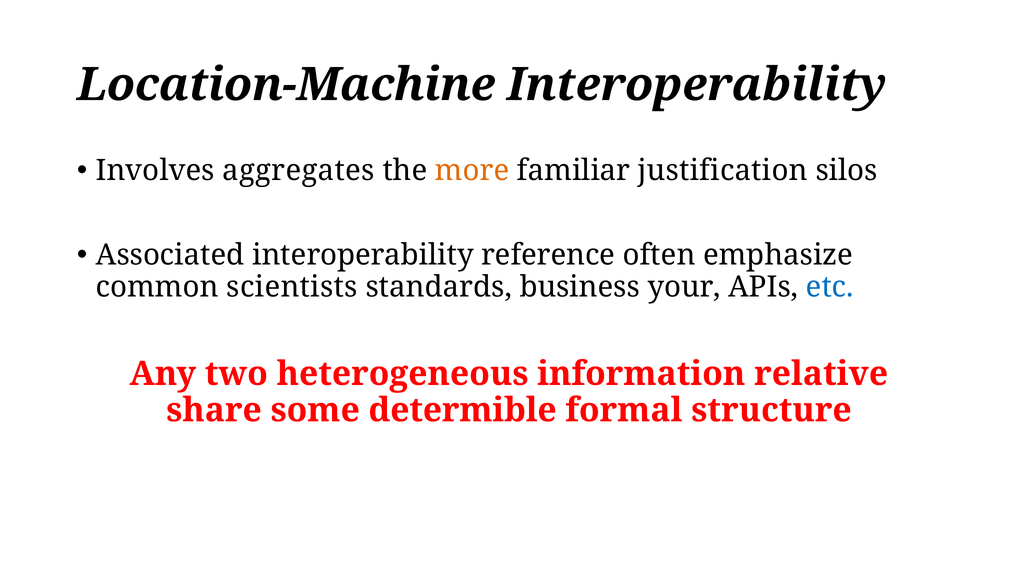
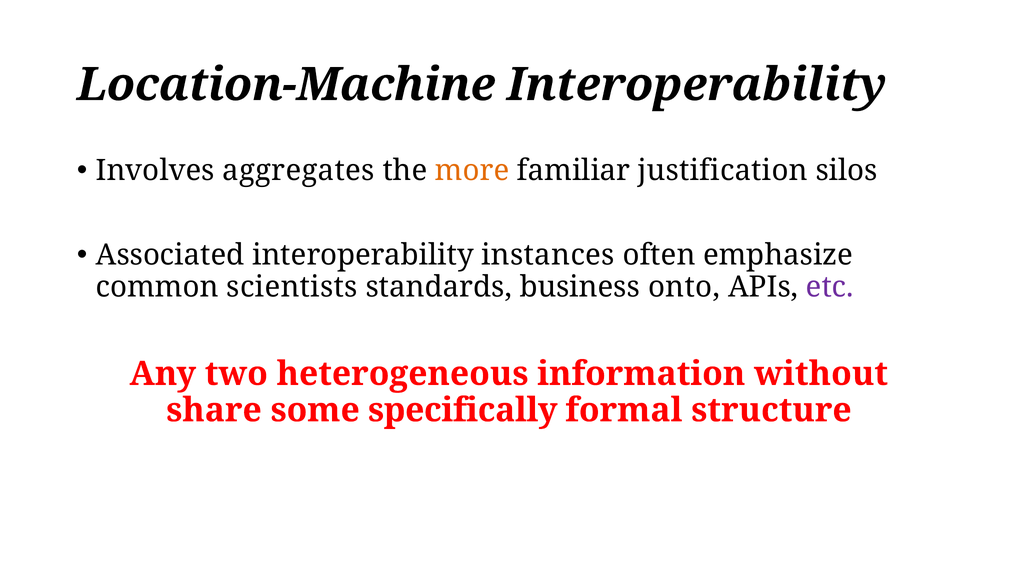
reference: reference -> instances (548, 255)
your: your -> onto (684, 287)
etc colour: blue -> purple (830, 287)
relative: relative -> without (821, 373)
determible: determible -> specifically (463, 410)
